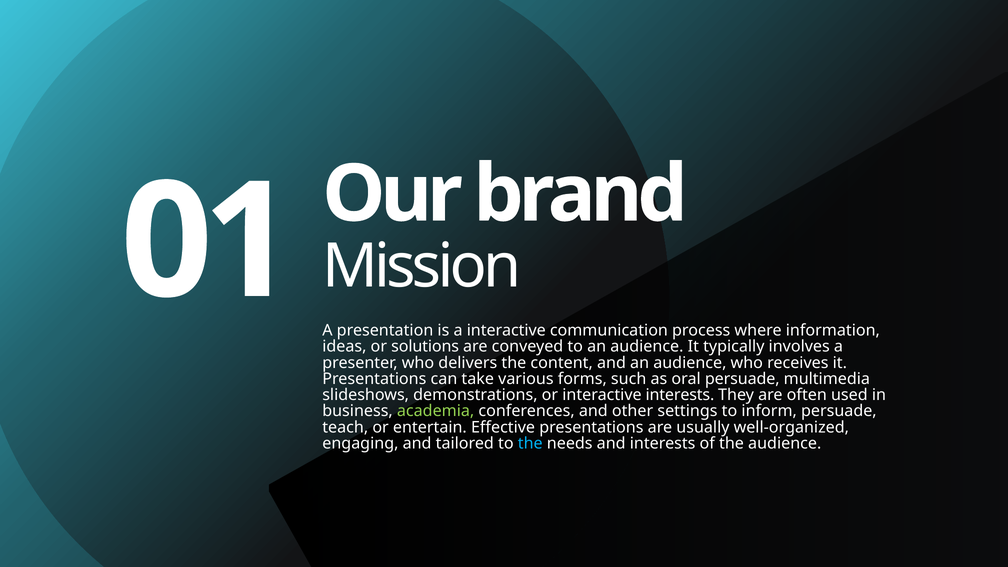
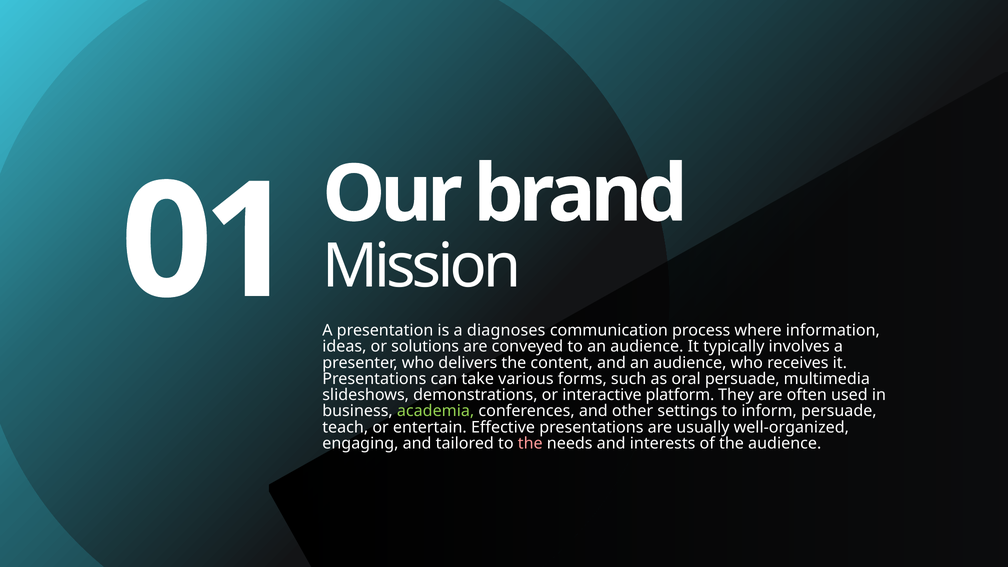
a interactive: interactive -> diagnoses (506, 331)
interactive interests: interests -> platform (680, 395)
the colour: light blue -> pink (530, 443)
